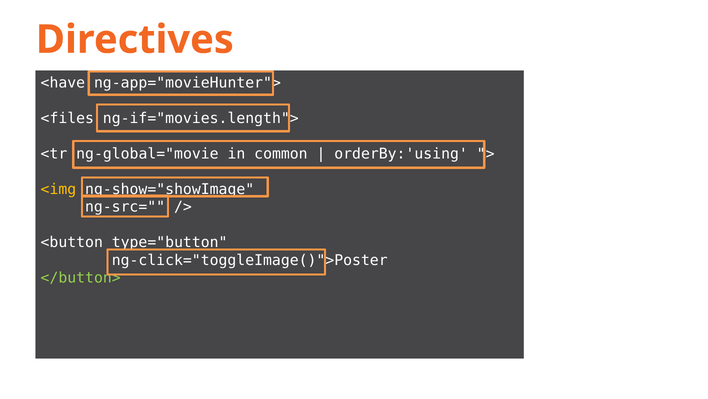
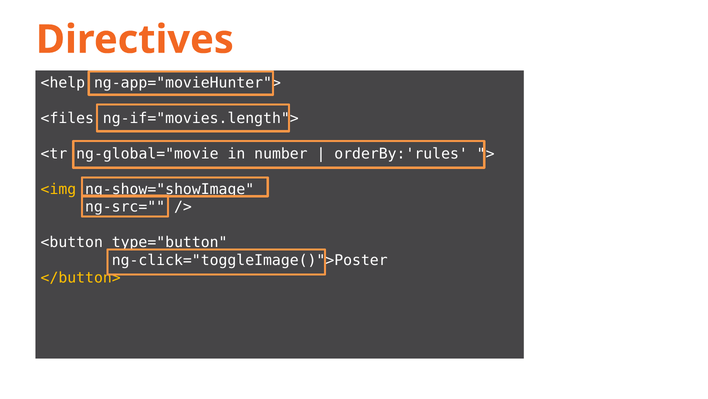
<have: <have -> <help (63, 83)
common: common -> number (281, 154)
orderBy:'using: orderBy:'using -> orderBy:'rules (401, 154)
</button> colour: light green -> yellow (81, 278)
